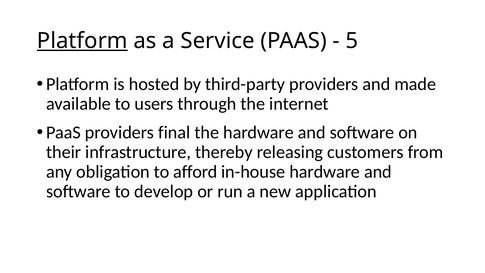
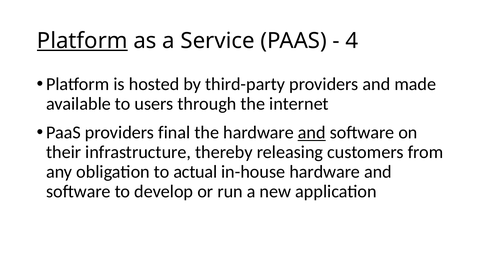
5: 5 -> 4 (352, 41)
and underline: none -> present (312, 133)
afford: afford -> actual (195, 172)
